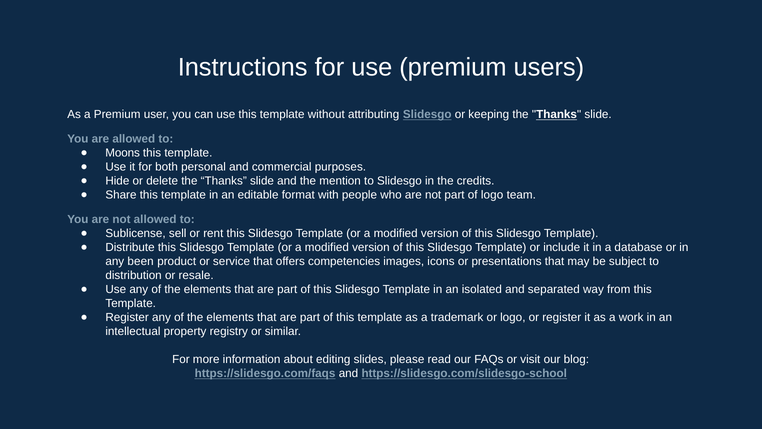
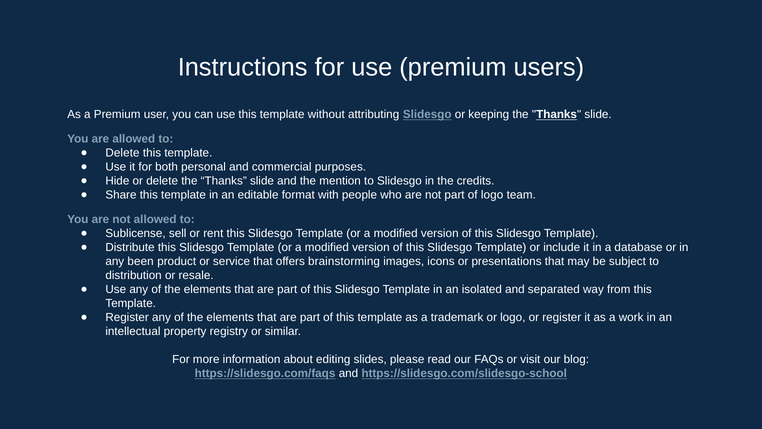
Moons: Moons -> Delete (122, 153)
competencies: competencies -> brainstorming (344, 261)
